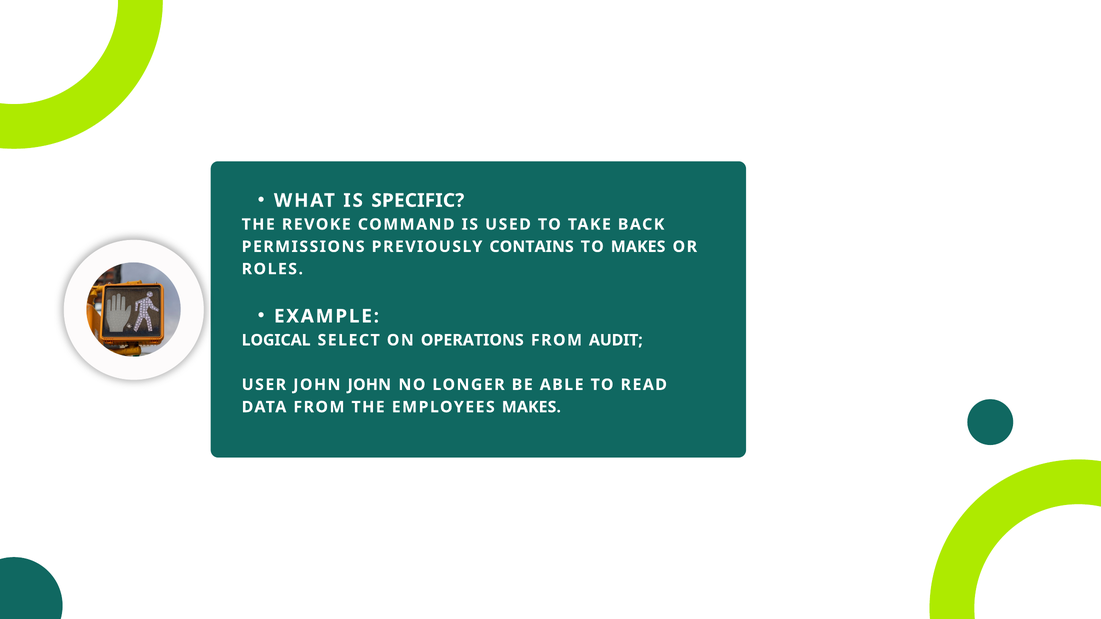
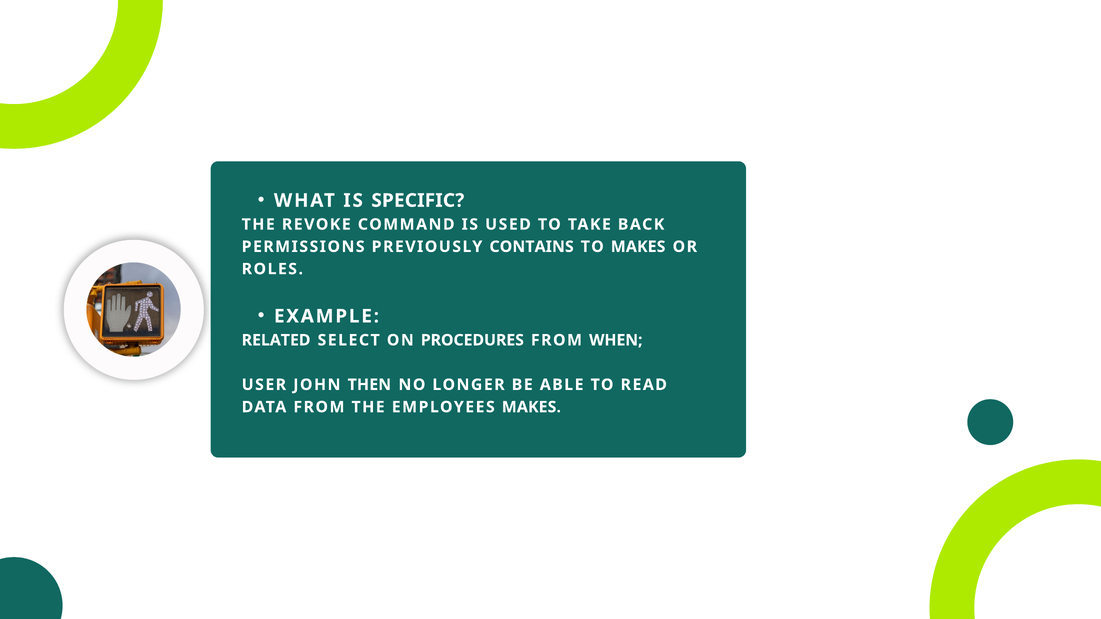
LOGICAL: LOGICAL -> RELATED (276, 340)
OPERATIONS: OPERATIONS -> PROCEDURES (472, 340)
AUDIT: AUDIT -> WHEN (616, 340)
JOHN JOHN: JOHN -> THEN (369, 385)
